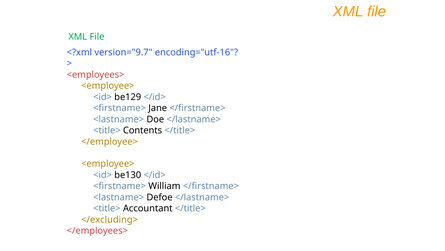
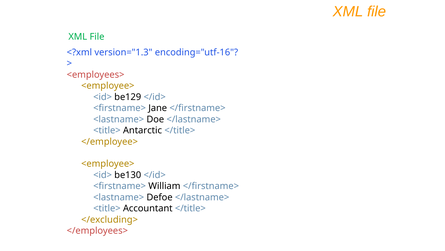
version="9.7: version="9.7 -> version="1.3 (123, 52)
Contents: Contents -> Antarctic (143, 130)
